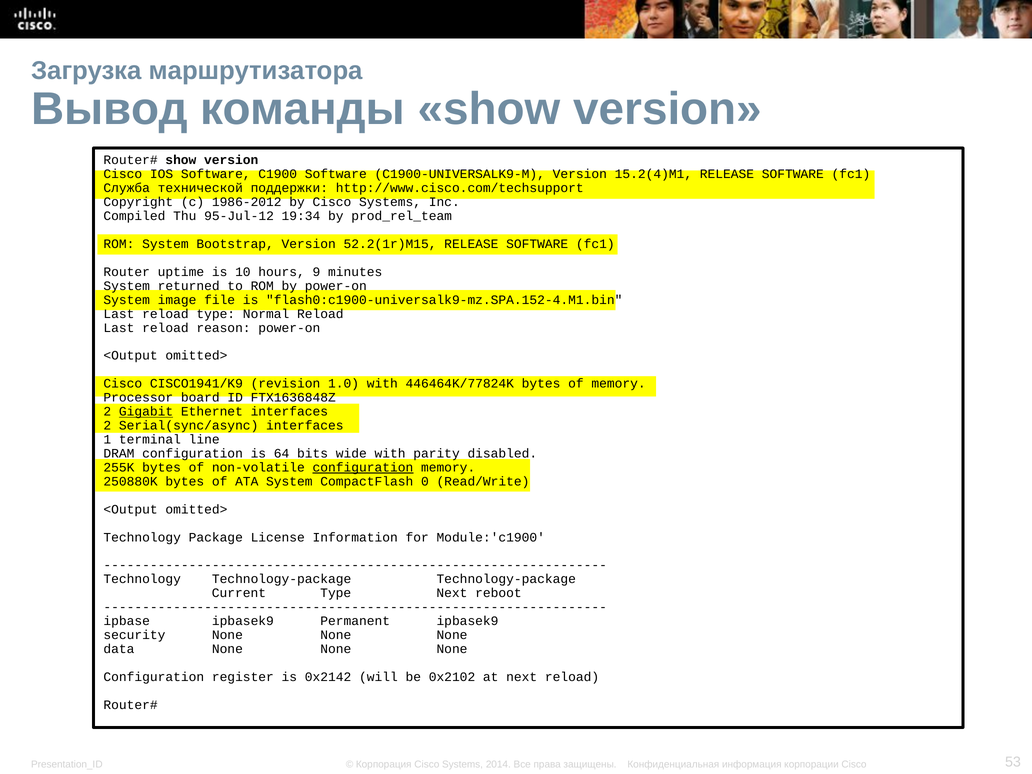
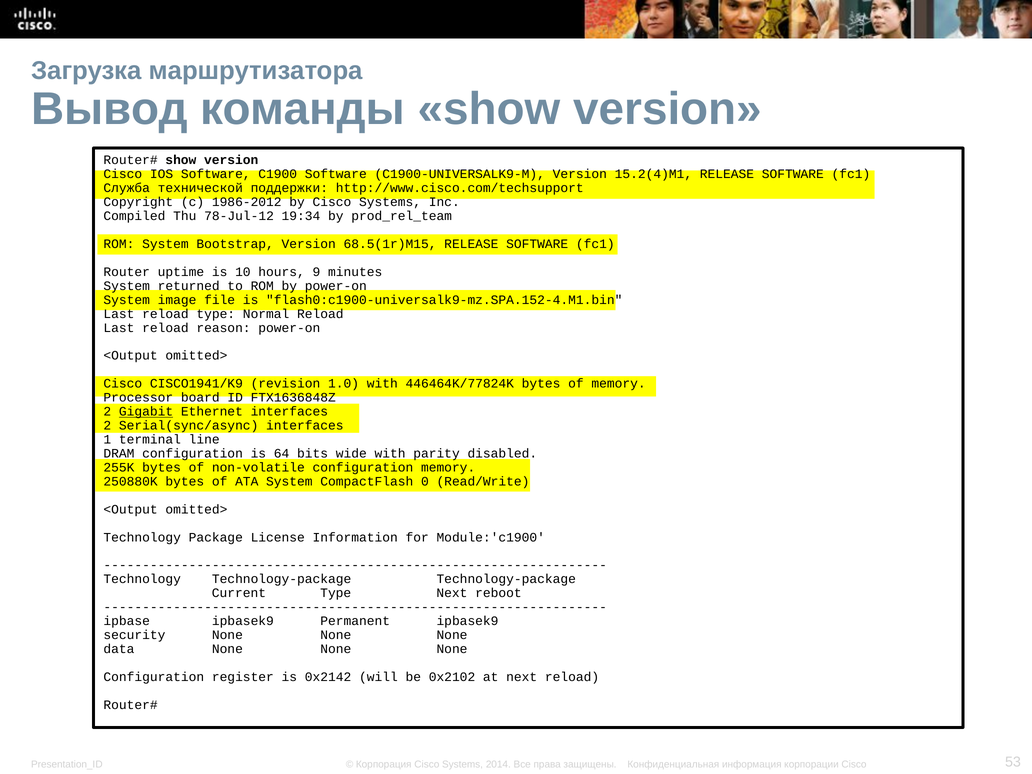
95-Jul-12: 95-Jul-12 -> 78-Jul-12 (239, 216)
52.2(1r)M15: 52.2(1r)M15 -> 68.5(1r)M15 (390, 244)
configuration underline: present -> none (363, 467)
